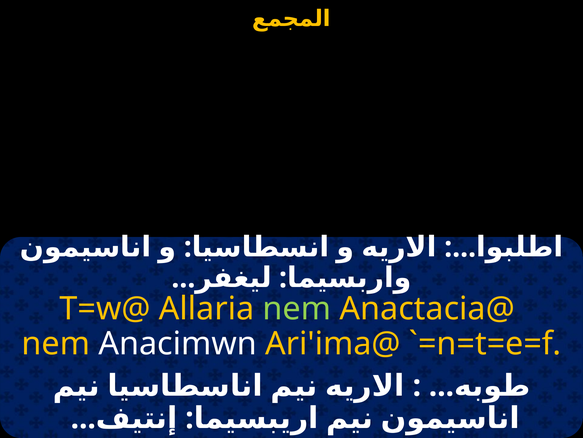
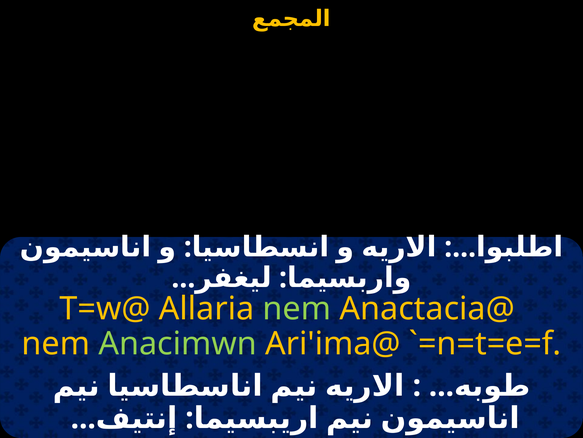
Anacimwn colour: white -> light green (178, 343)
